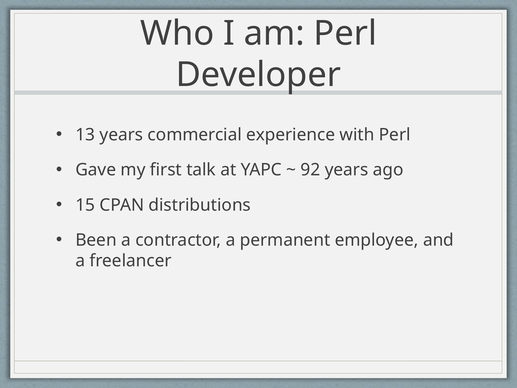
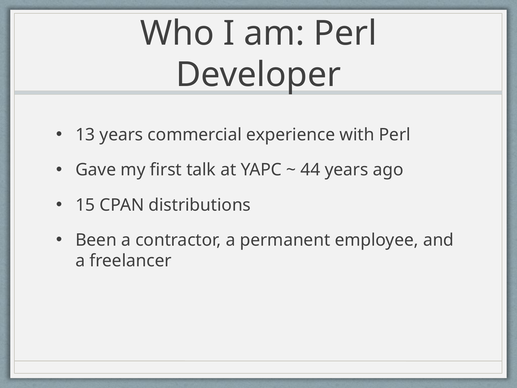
92: 92 -> 44 (310, 170)
